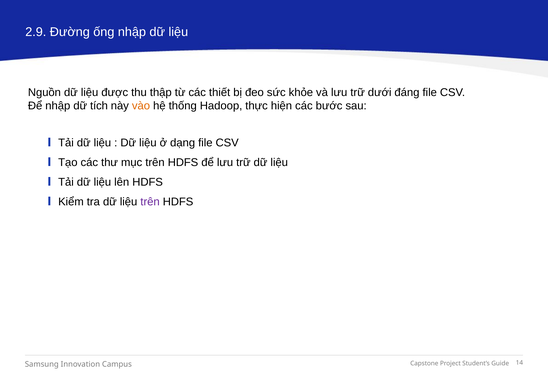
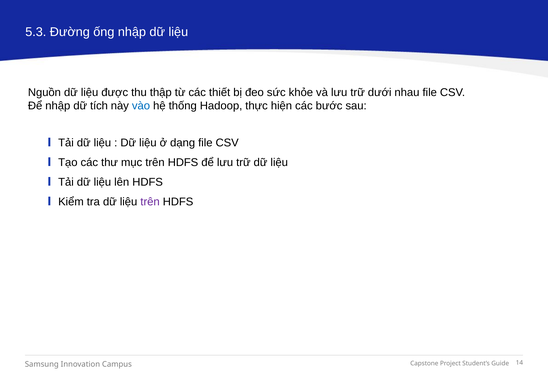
2.9: 2.9 -> 5.3 (36, 32)
đáng: đáng -> nhau (407, 92)
vào colour: orange -> blue (141, 106)
